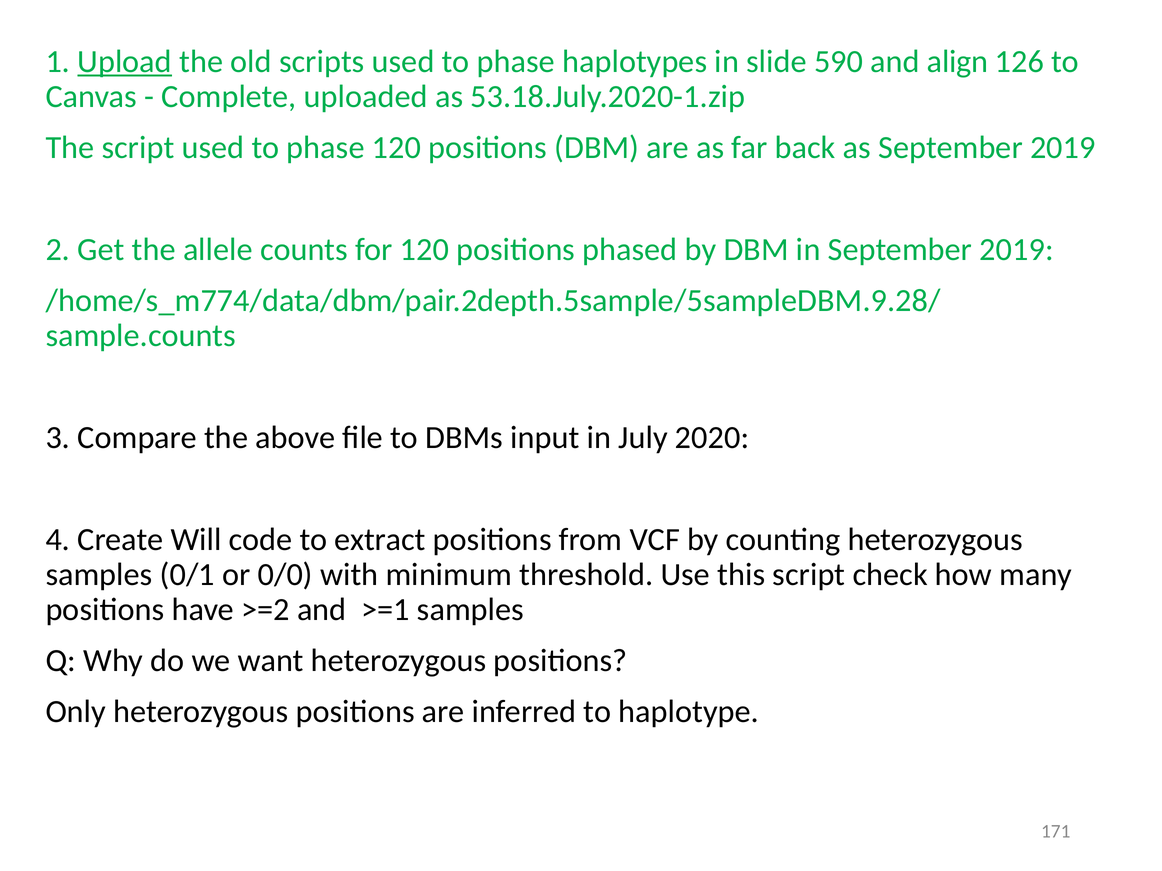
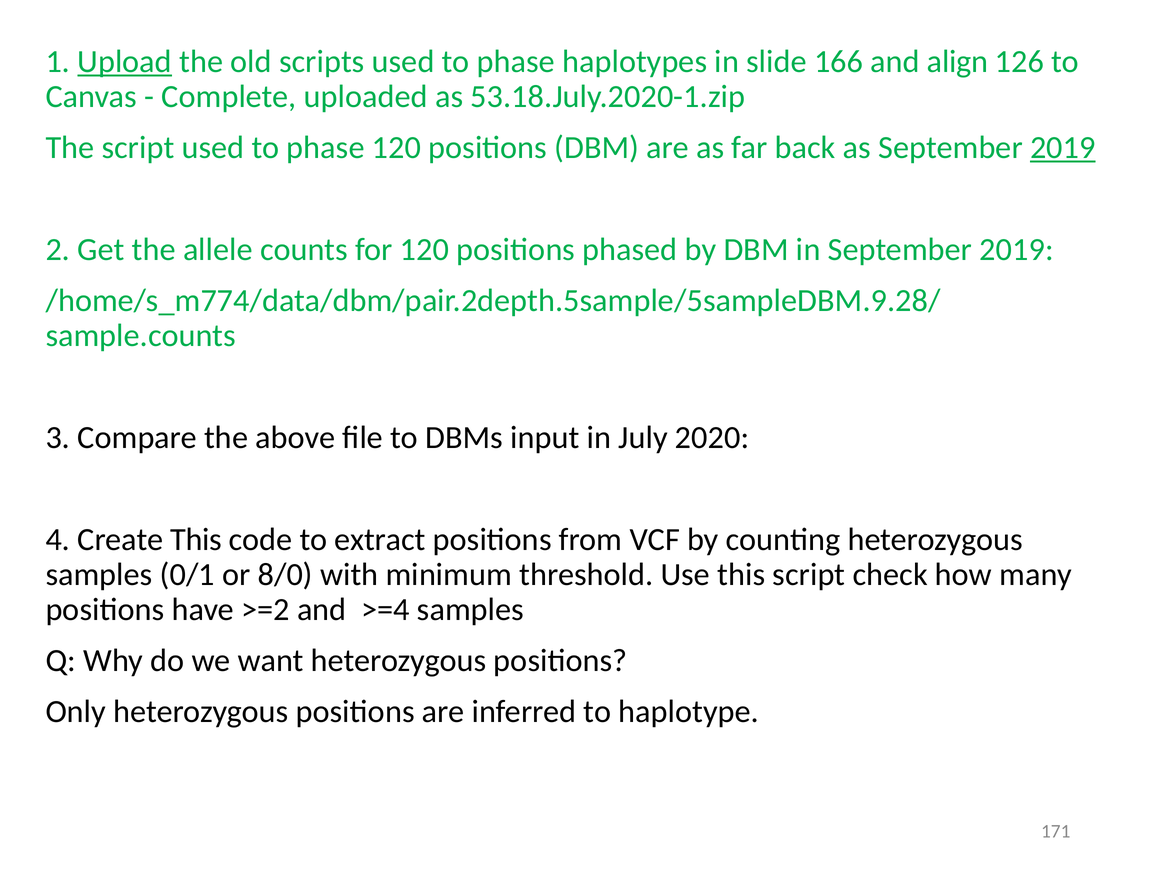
590: 590 -> 166 (839, 62)
2019 underline: none -> present (1063, 148)
Create Will: Will -> This (196, 540)
0/0: 0/0 -> 8/0 (285, 575)
>=1: >=1 -> >=4 (385, 610)
